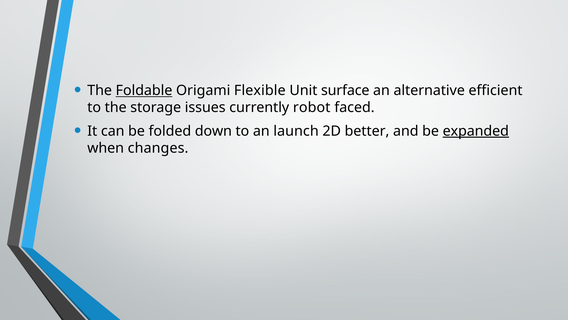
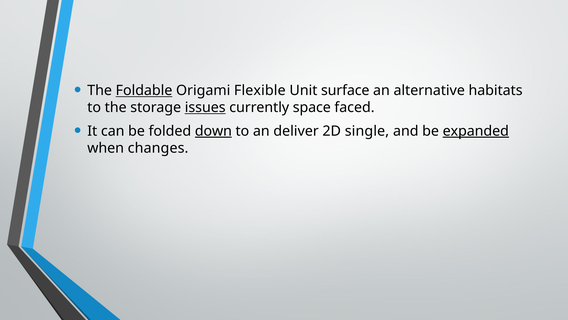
efficient: efficient -> habitats (496, 90)
issues underline: none -> present (205, 107)
robot: robot -> space (312, 107)
down underline: none -> present (213, 131)
launch: launch -> deliver (296, 131)
better: better -> single (367, 131)
